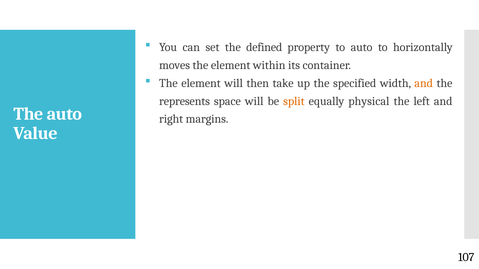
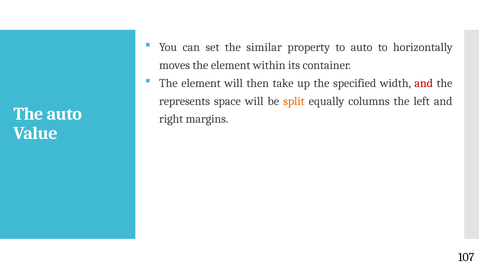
defined: defined -> similar (264, 47)
and colour: orange -> red (424, 83)
physical: physical -> columns (369, 101)
